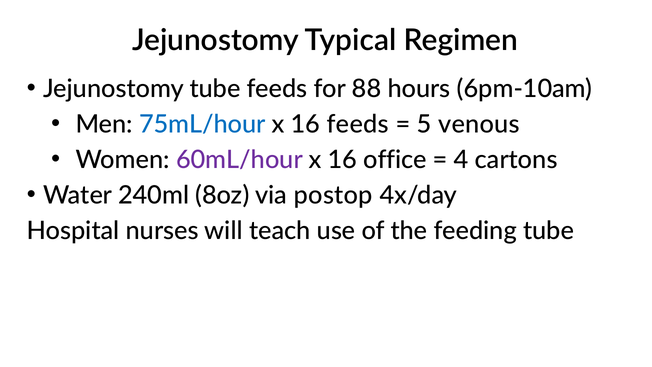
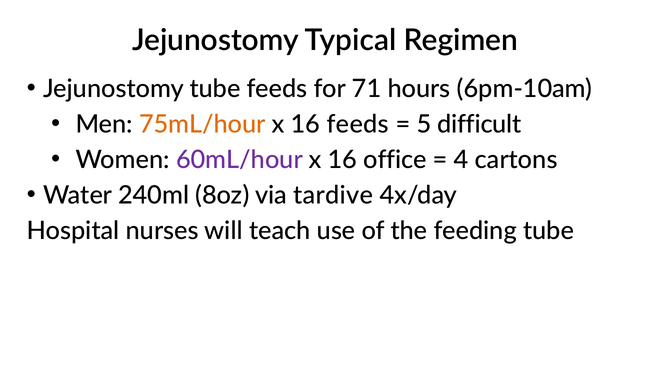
88: 88 -> 71 (367, 89)
75mL/hour colour: blue -> orange (202, 124)
venous: venous -> difficult (479, 124)
postop: postop -> tardive (333, 195)
